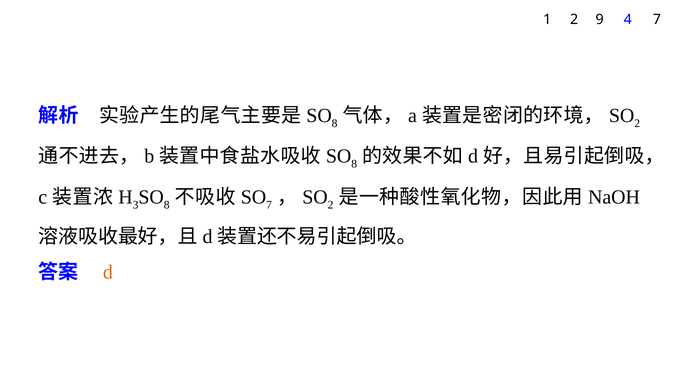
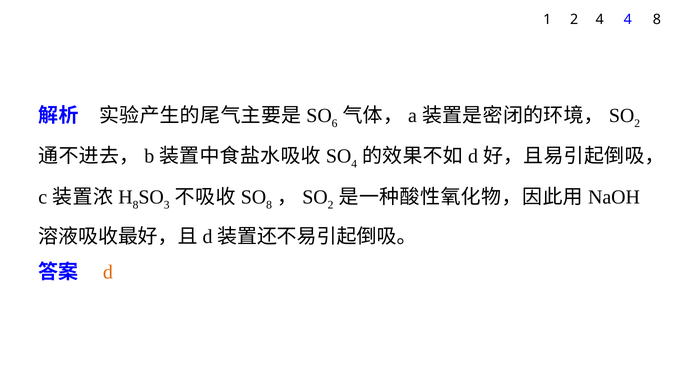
2 9: 9 -> 4 (600, 20)
4 7: 7 -> 8 (657, 20)
8: 8 -> 6 (335, 123)
8: 8 -> 4 (354, 164)
3: 3 -> 8 (136, 205)
8: 8 -> 3 (167, 205)
7: 7 -> 8 (269, 205)
